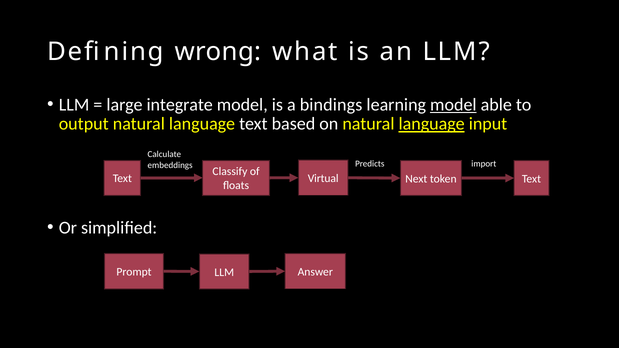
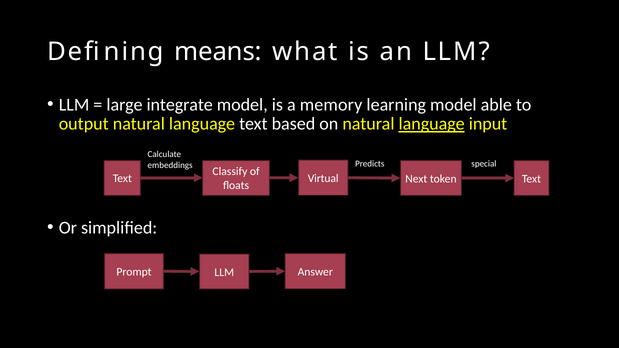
wrong: wrong -> means (218, 52)
bindings: bindings -> memory (331, 105)
model underline: present -> none (453, 105)
import: import -> special (484, 164)
